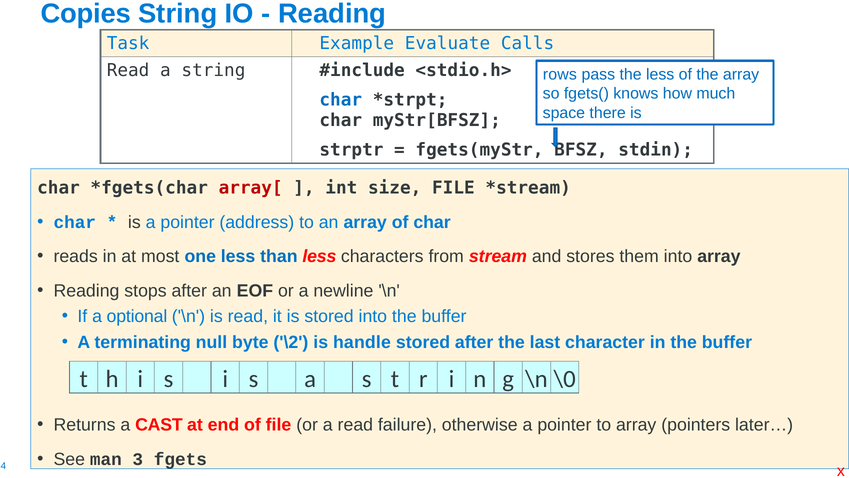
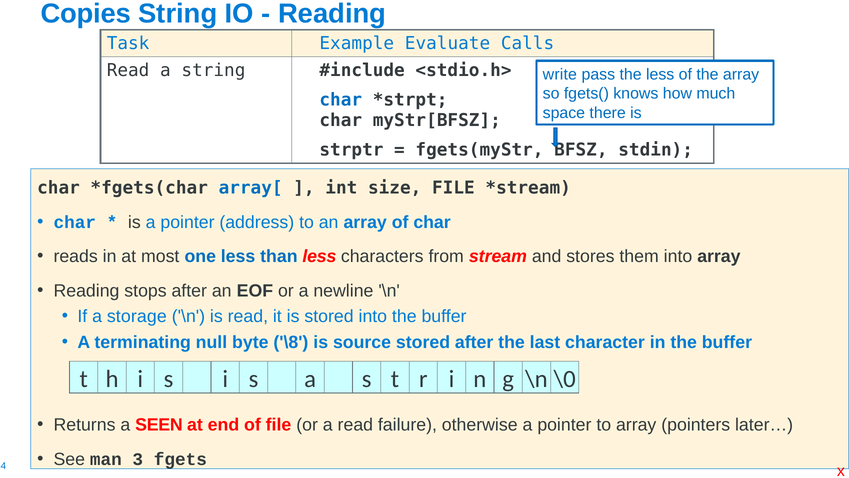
rows: rows -> write (560, 75)
array[ colour: red -> blue (251, 188)
optional: optional -> storage (137, 316)
\2: \2 -> \8 (291, 342)
handle: handle -> source (362, 342)
CAST: CAST -> SEEN (159, 425)
